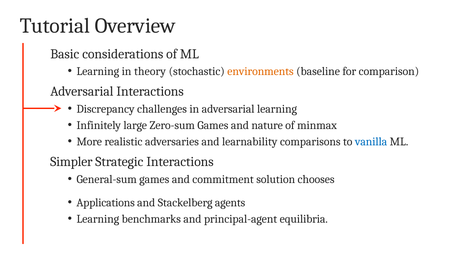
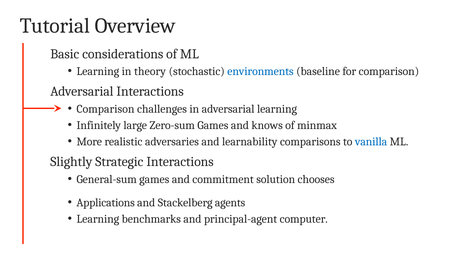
environments colour: orange -> blue (260, 71)
Discrepancy: Discrepancy -> Comparison (106, 109)
nature: nature -> knows (267, 125)
Simpler: Simpler -> Slightly (71, 162)
equilibria: equilibria -> computer (304, 219)
